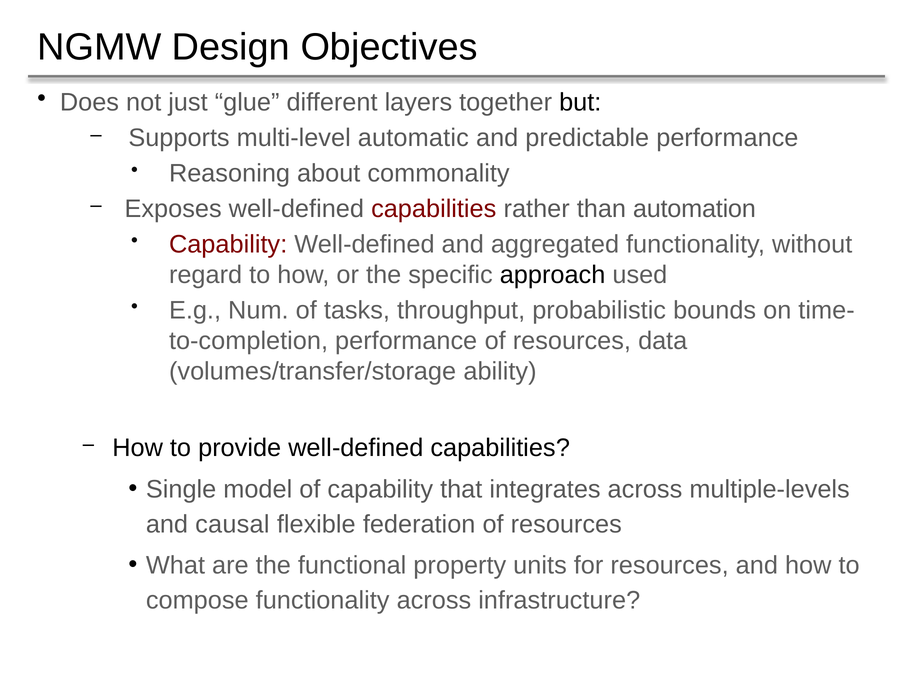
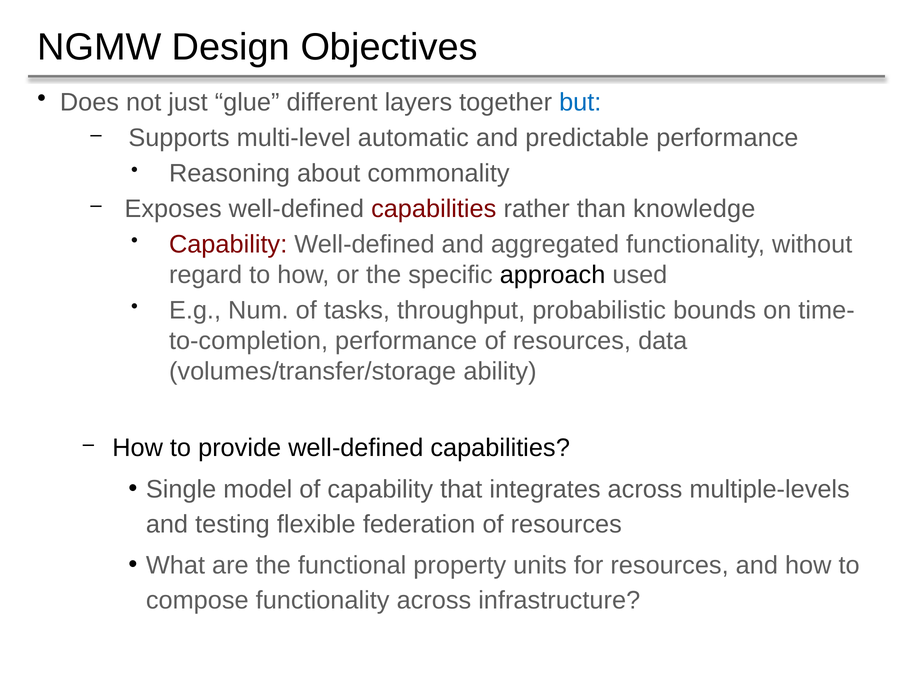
but colour: black -> blue (580, 102)
automation: automation -> knowledge (694, 209)
causal: causal -> testing (233, 524)
